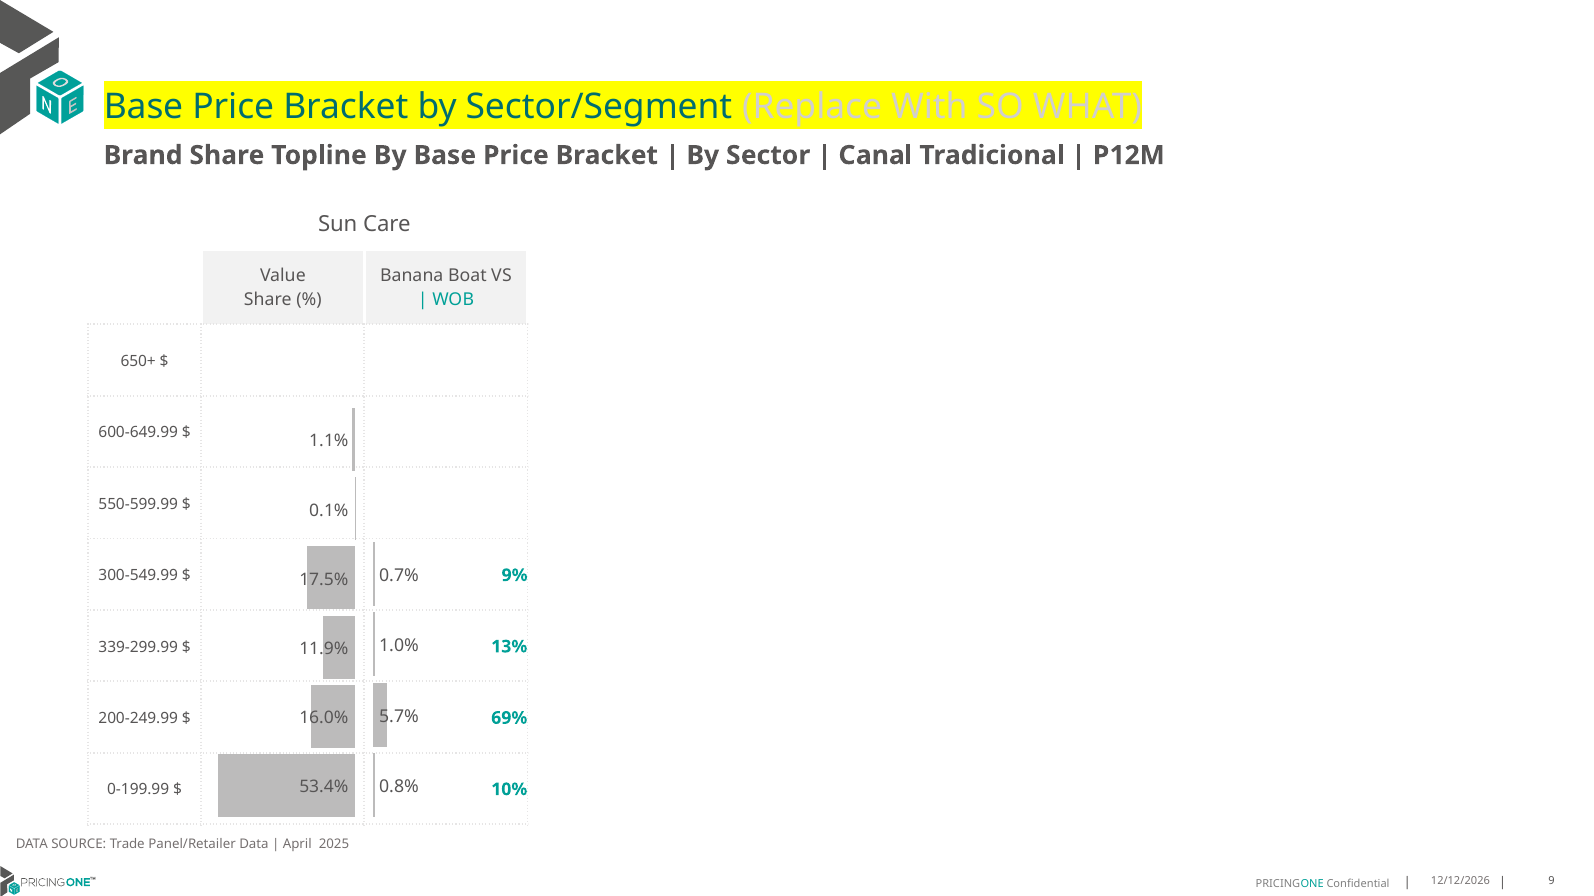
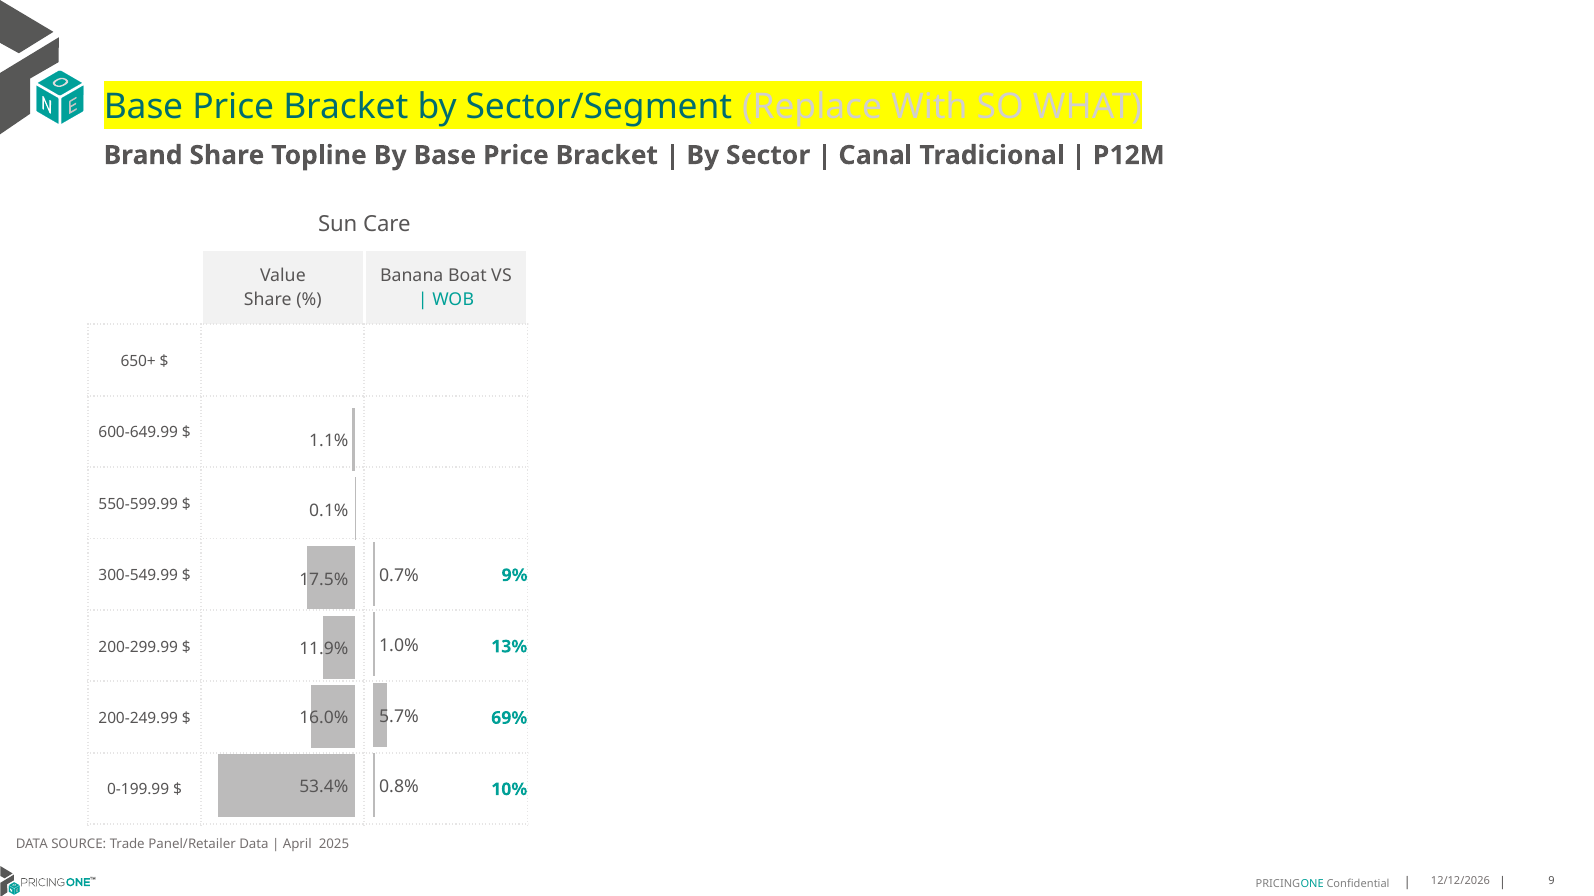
339-299.99: 339-299.99 -> 200-299.99 (138, 647)
